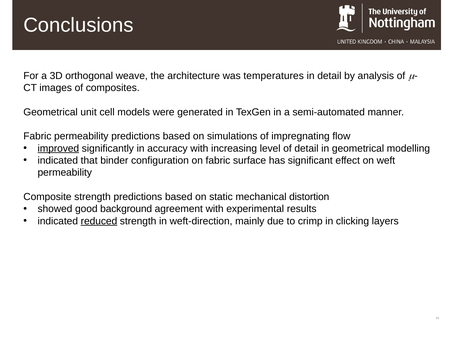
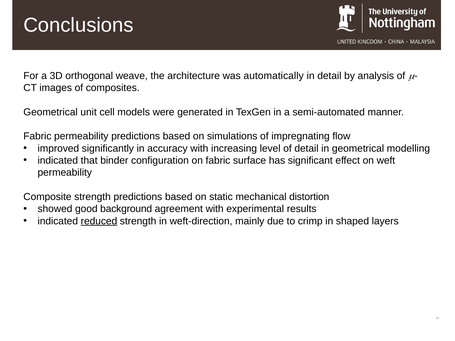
temperatures: temperatures -> automatically (274, 76)
improved underline: present -> none (58, 149)
clicking: clicking -> shaped (353, 221)
